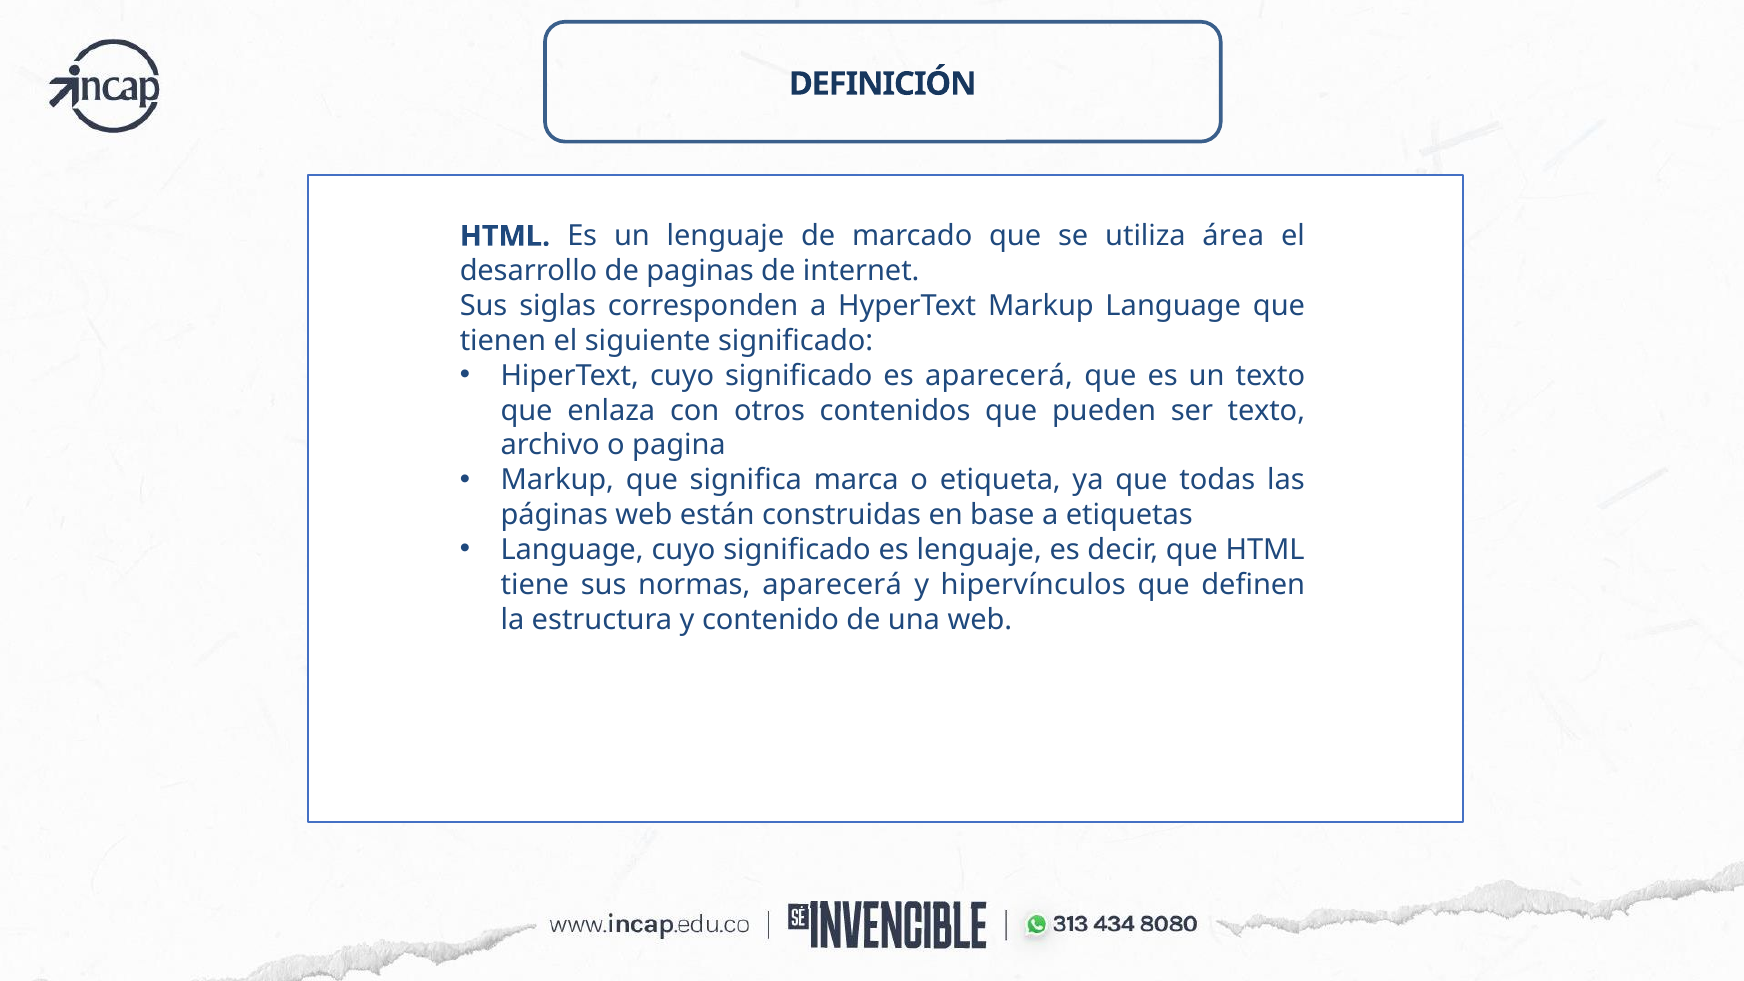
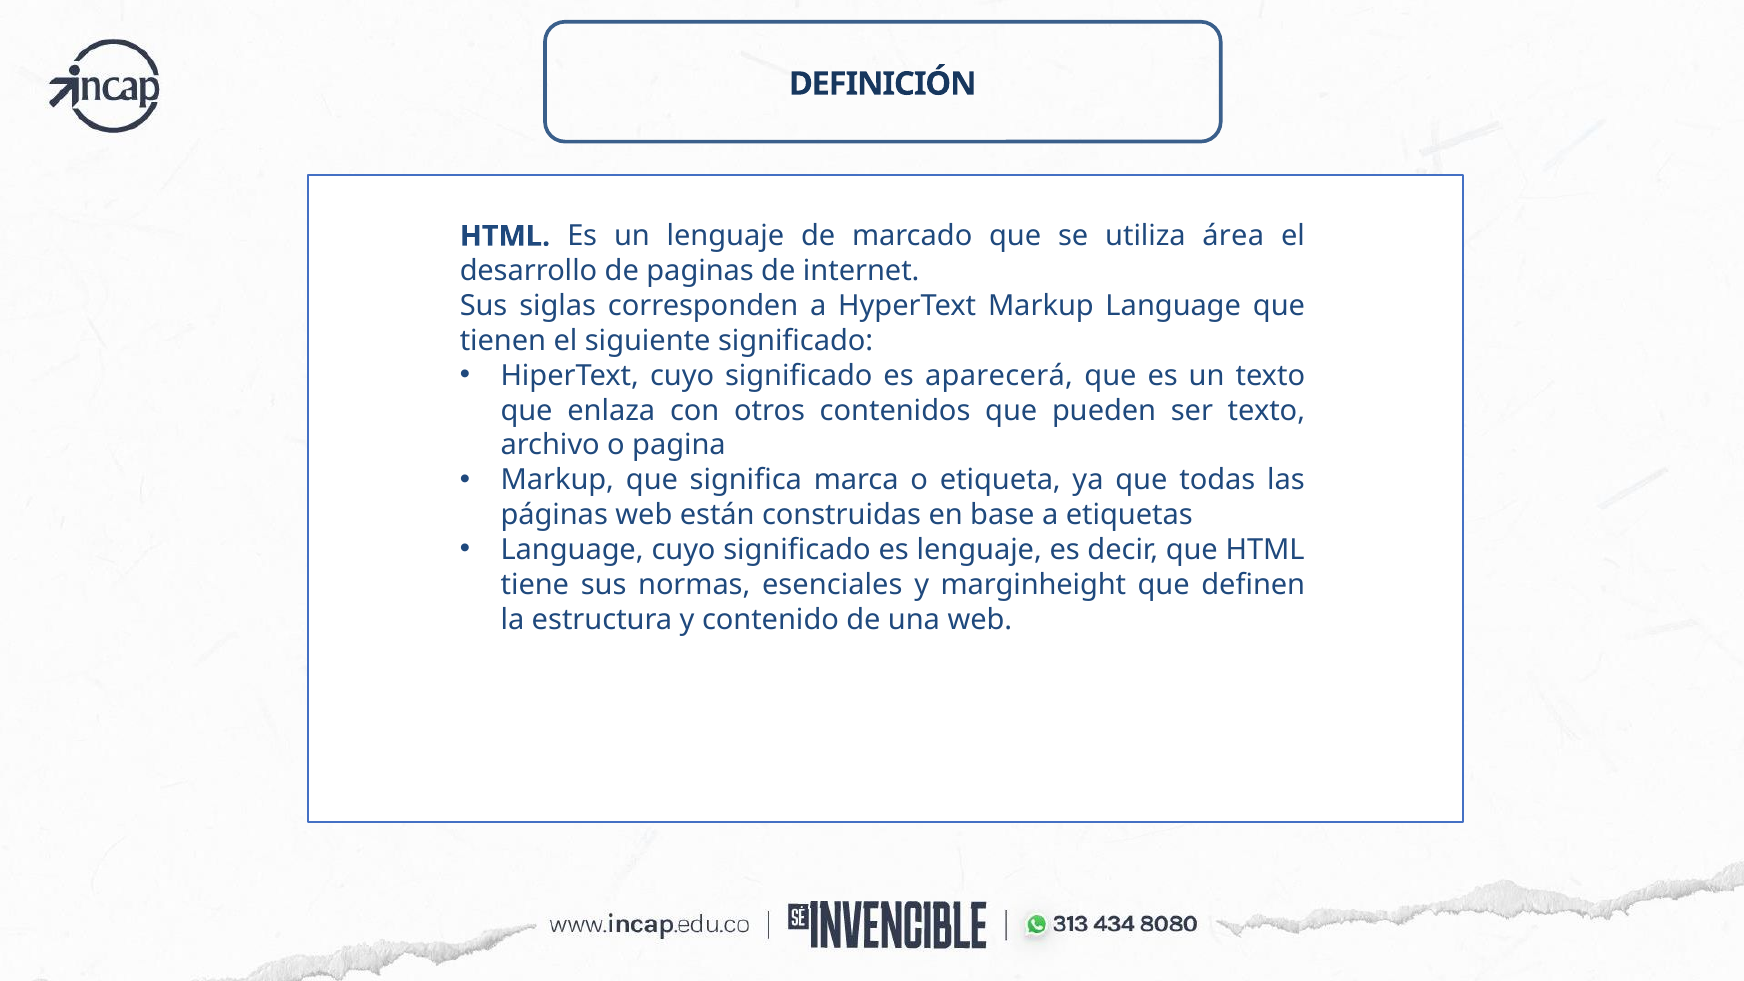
normas aparecerá: aparecerá -> esenciales (832, 585)
hipervínculos: hipervínculos -> marginheight (1033, 585)
